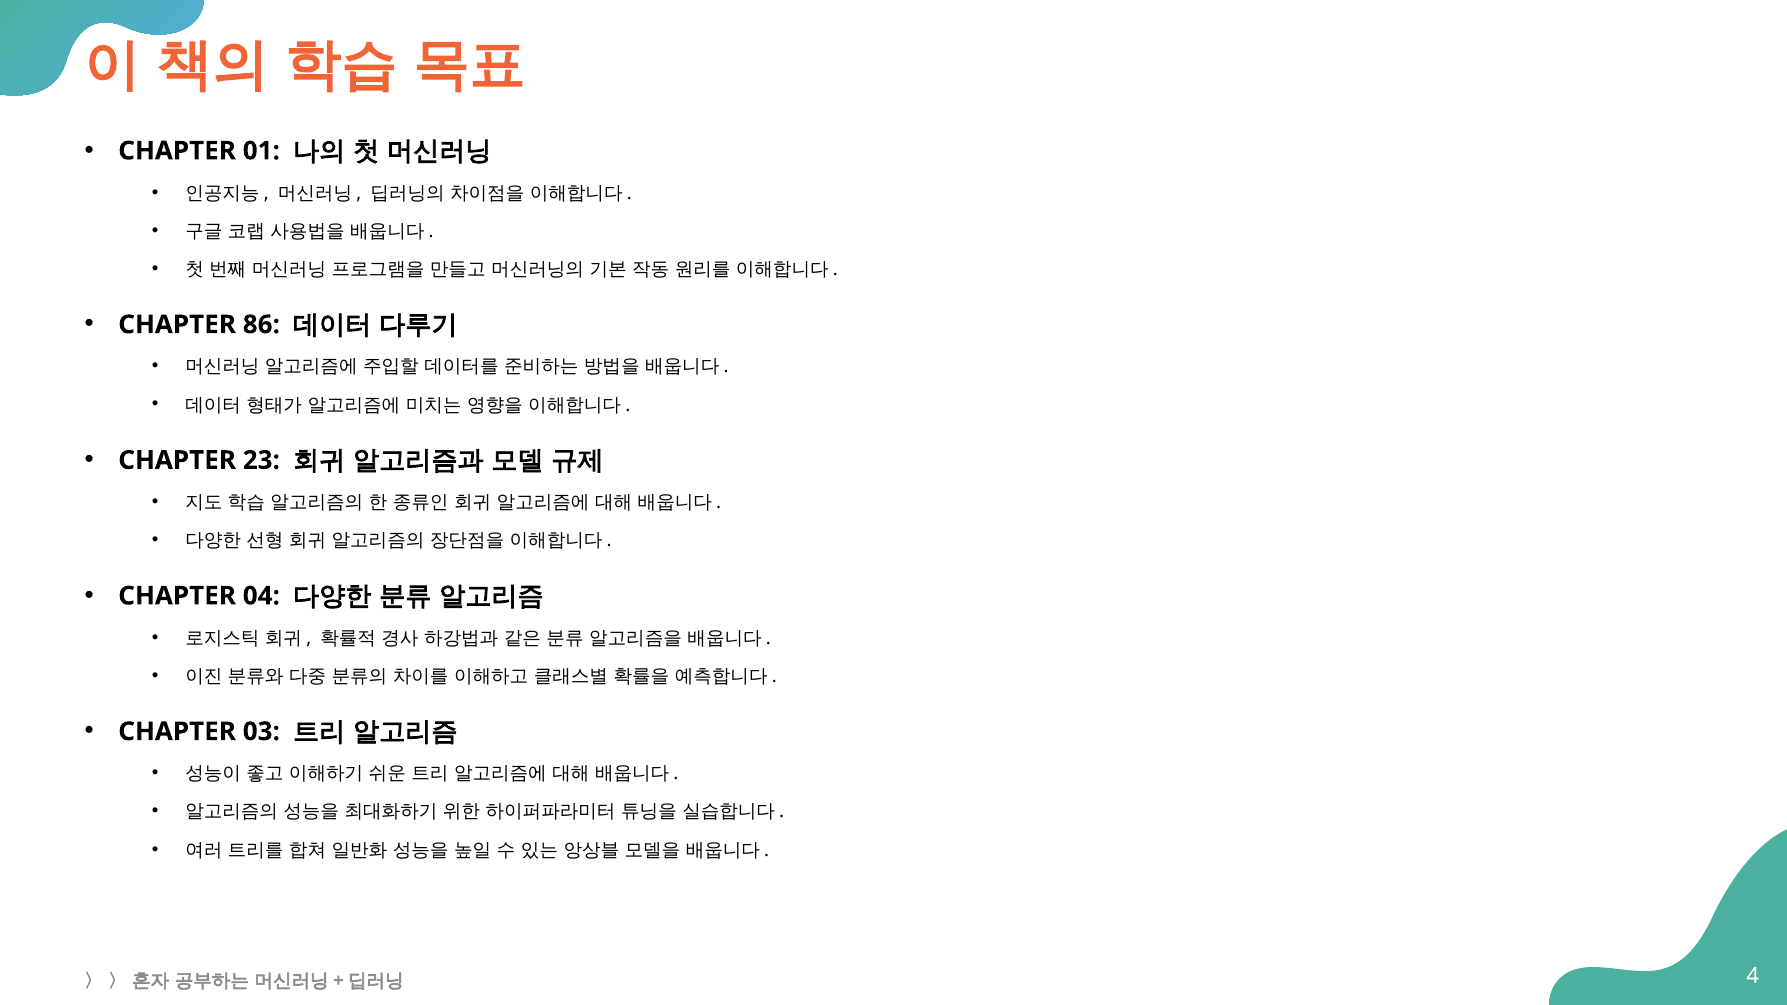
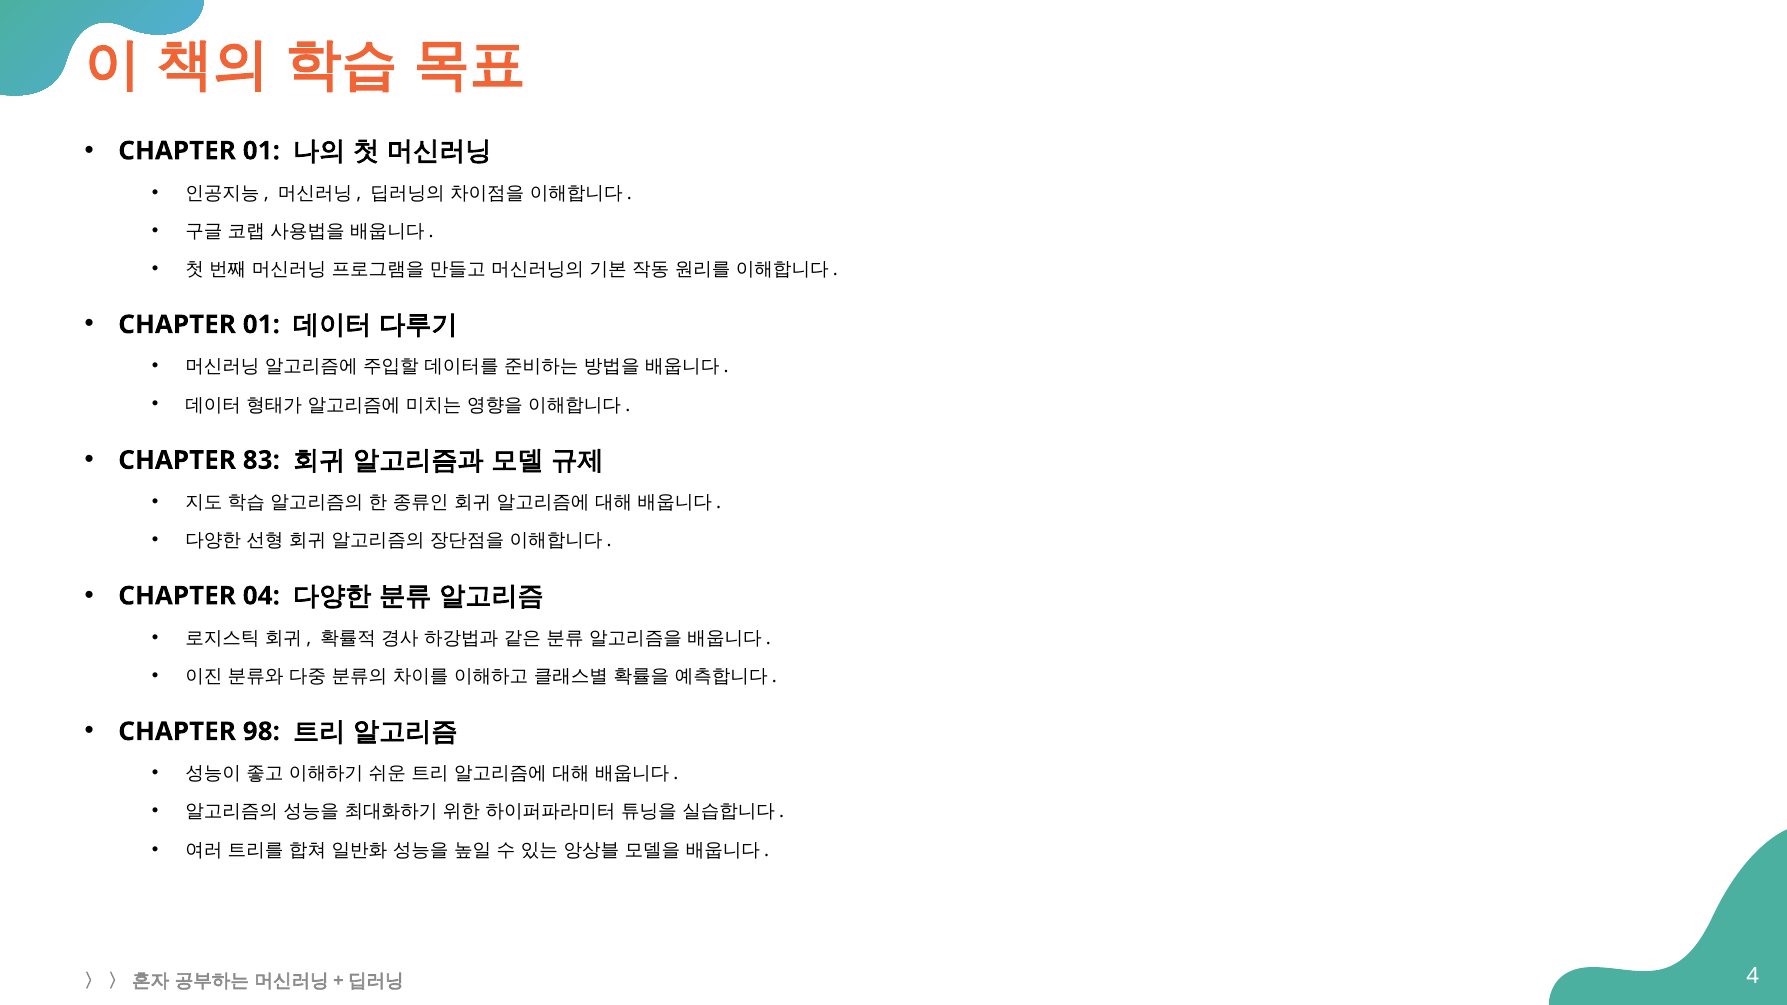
86: 86 -> 01 (261, 325)
23: 23 -> 83 (261, 460)
03: 03 -> 98 (261, 732)
